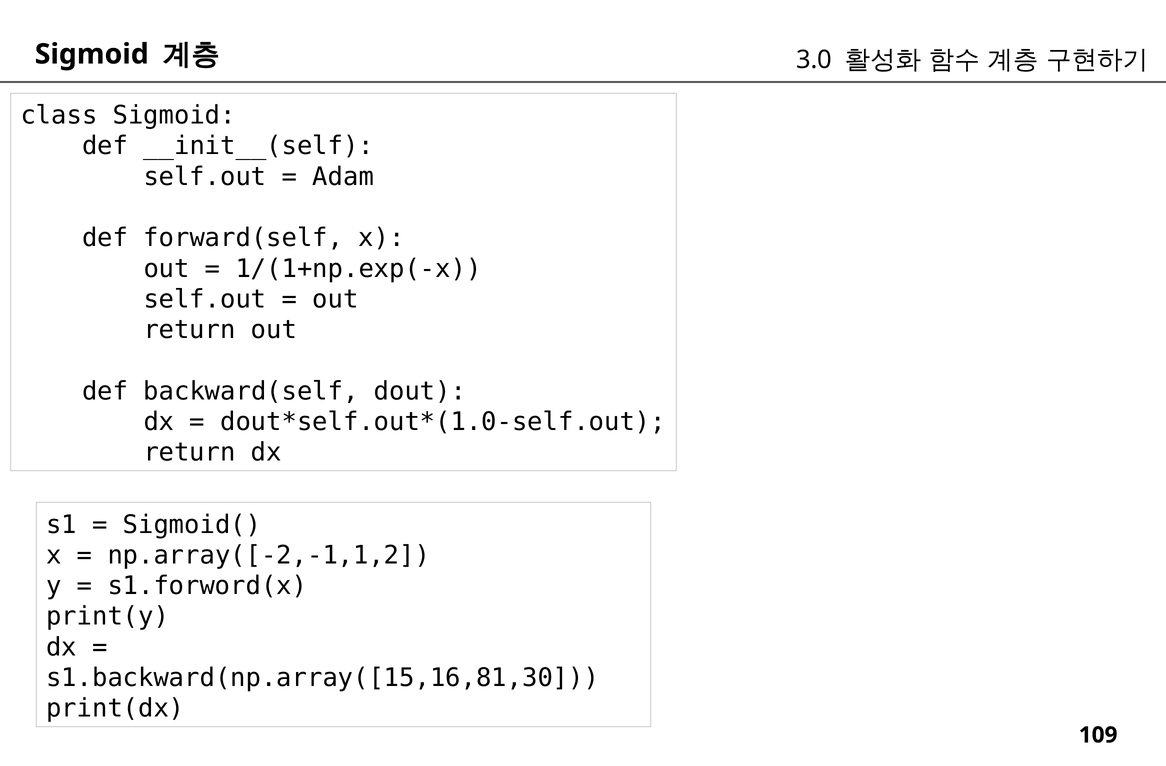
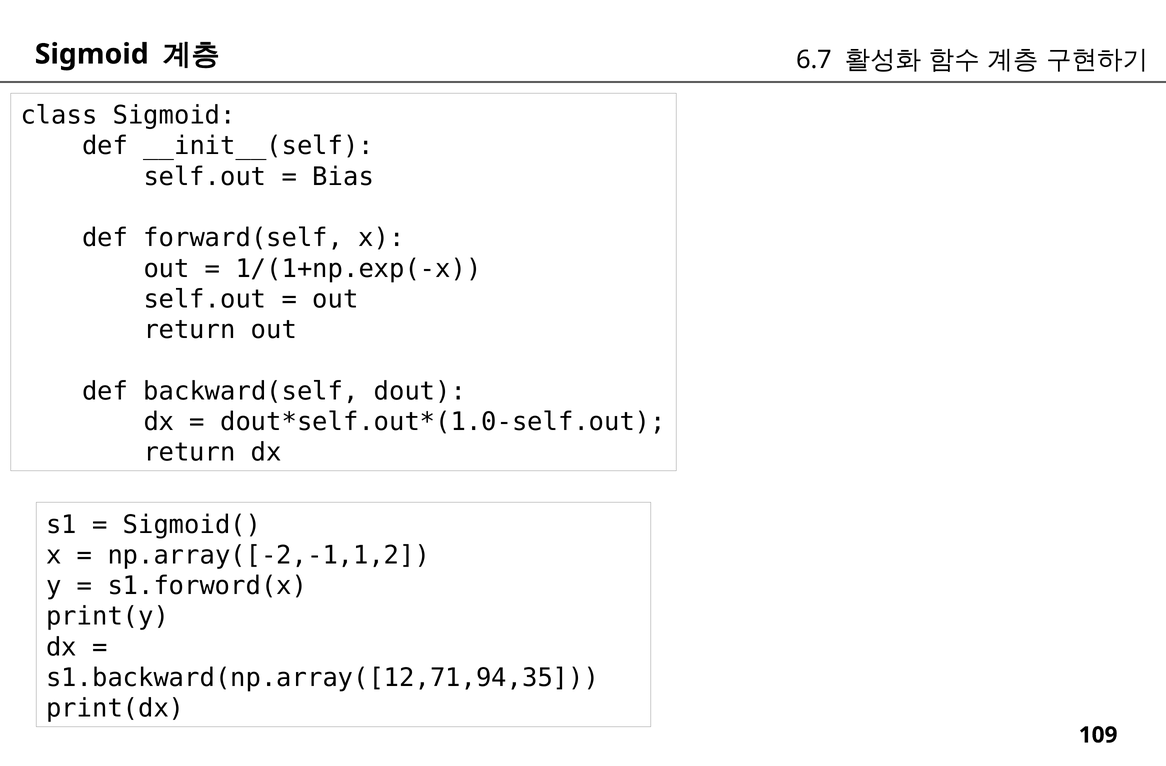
3.0: 3.0 -> 6.7 (814, 60)
Adam: Adam -> Bias (343, 177)
s1.backward(np.array([15,16,81,30: s1.backward(np.array([15,16,81,30 -> s1.backward(np.array([12,71,94,35 (323, 678)
